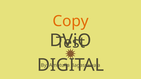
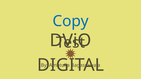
Copy colour: orange -> blue (71, 21)
